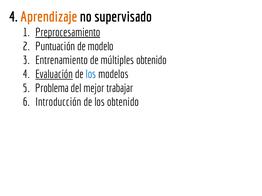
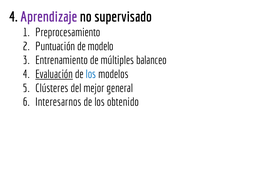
Aprendizaje colour: orange -> purple (49, 17)
Preprocesamiento underline: present -> none (68, 33)
múltiples obtenido: obtenido -> balanceo (151, 60)
Problema: Problema -> Clústeres (52, 88)
trabajar: trabajar -> general (120, 88)
Introducción: Introducción -> Interesarnos (58, 102)
